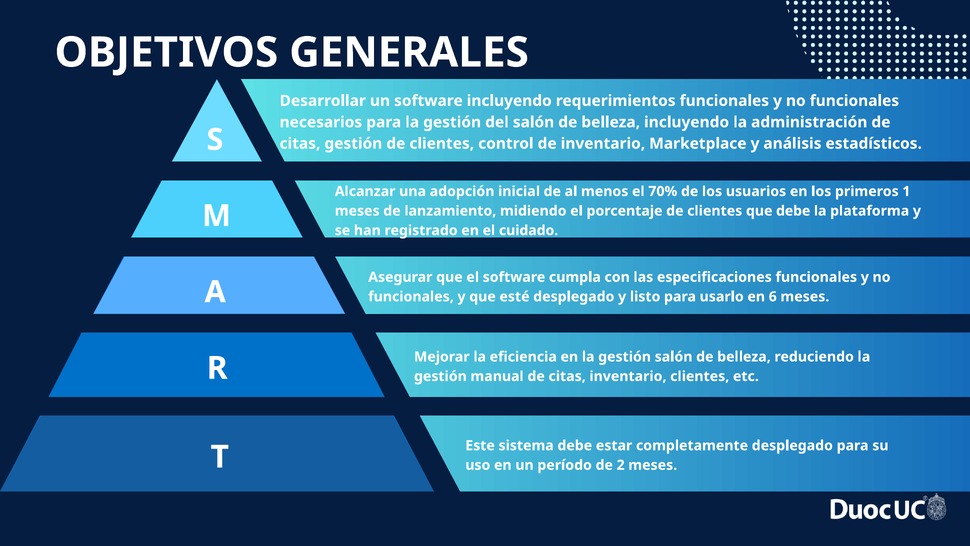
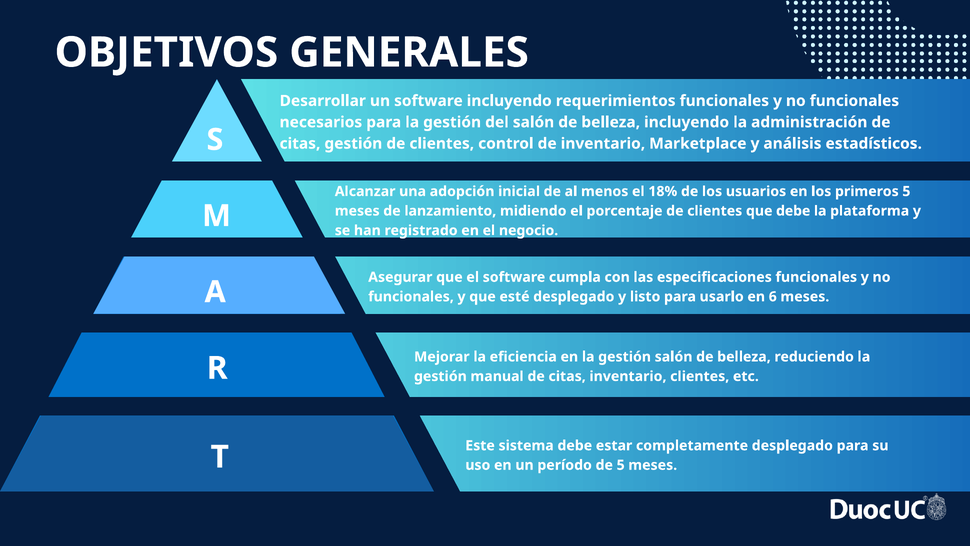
70%: 70% -> 18% (663, 191)
primeros 1: 1 -> 5 (906, 191)
cuidado: cuidado -> negocio (529, 230)
de 2: 2 -> 5 (621, 465)
